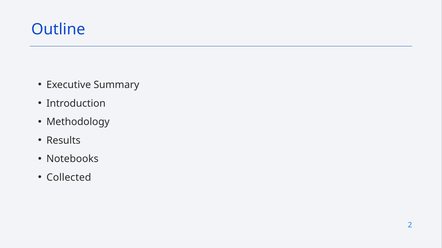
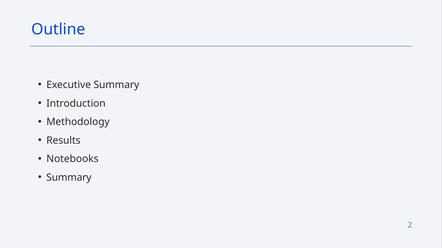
Collected: Collected -> Summary (69, 178)
